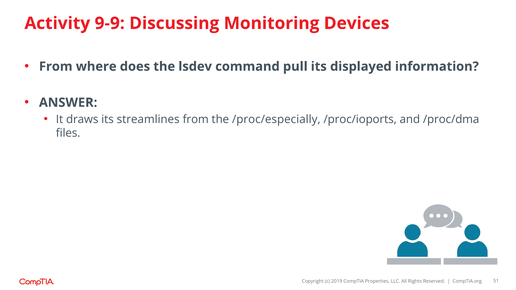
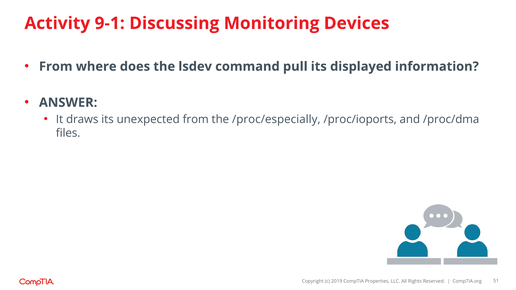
9-9: 9-9 -> 9-1 (110, 23)
streamlines: streamlines -> unexpected (148, 119)
